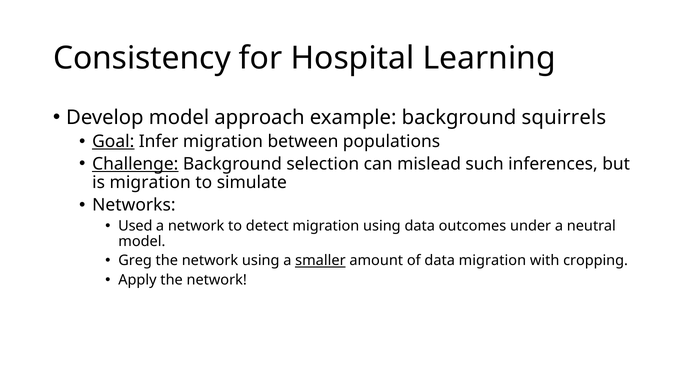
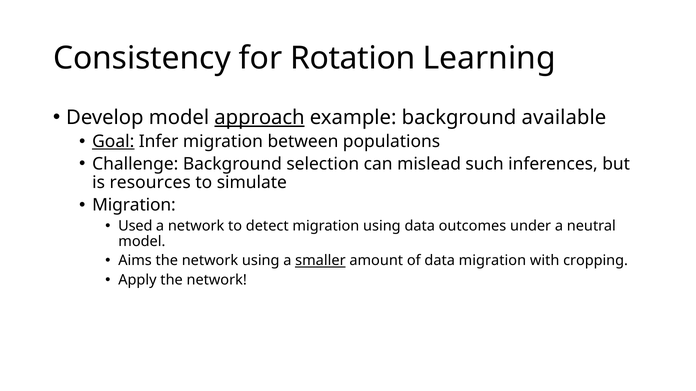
Hospital: Hospital -> Rotation (353, 58)
approach underline: none -> present (260, 118)
squirrels: squirrels -> available (564, 118)
Challenge underline: present -> none (135, 164)
is migration: migration -> resources (150, 183)
Networks: Networks -> Migration (134, 205)
Greg: Greg -> Aims (135, 261)
